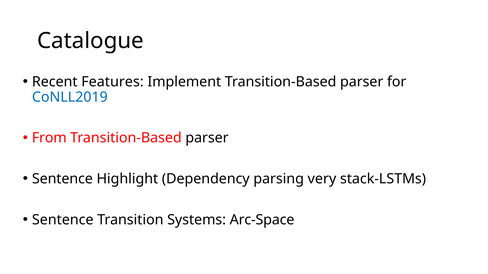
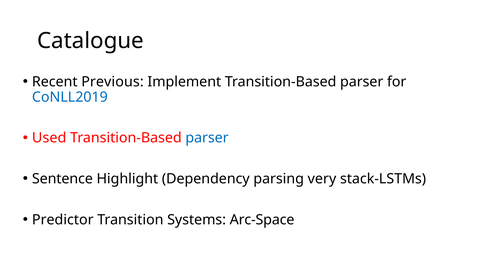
Features: Features -> Previous (112, 82)
From: From -> Used (49, 138)
parser colour: black -> blue (207, 138)
Sentence: Sentence -> Predictor (63, 220)
